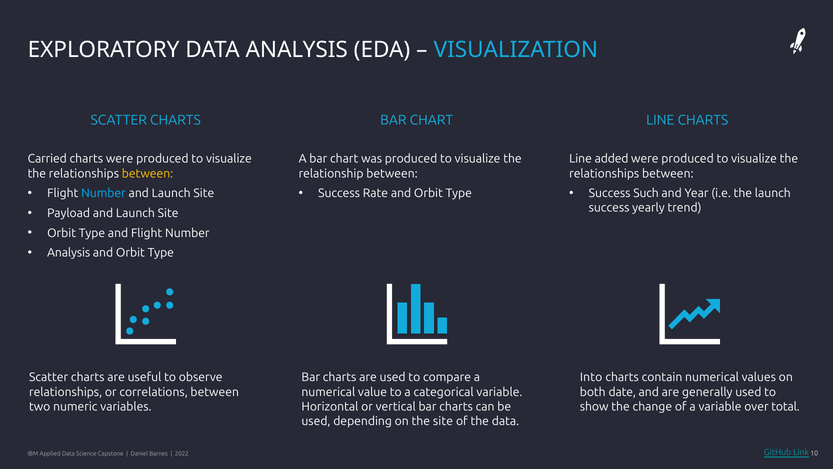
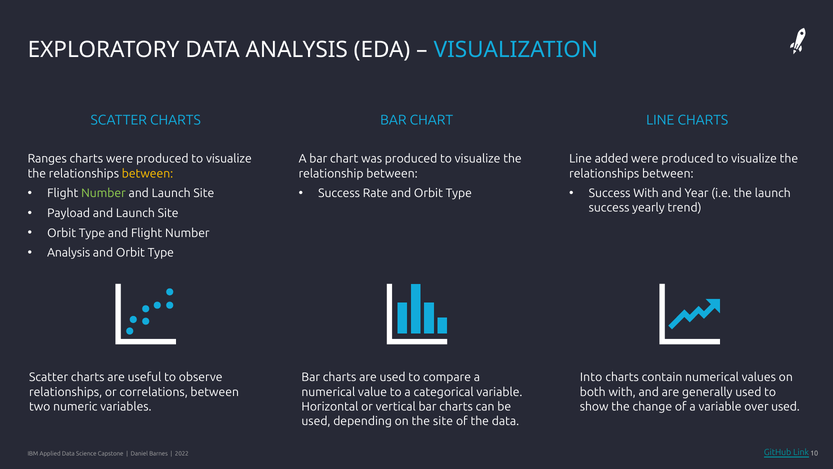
Carried: Carried -> Ranges (47, 159)
Number colour: light blue -> light green (103, 193)
Success Such: Such -> With (646, 193)
both date: date -> with (622, 392)
over total: total -> used (785, 406)
